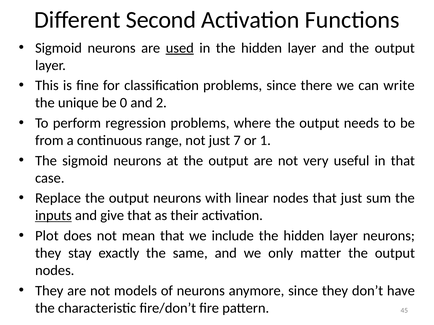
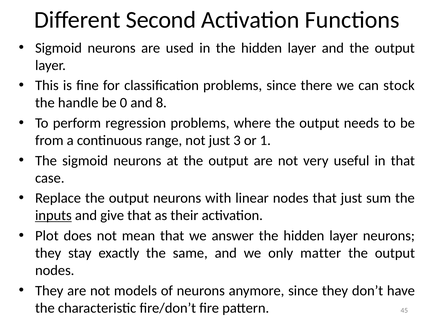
used underline: present -> none (180, 48)
write: write -> stock (399, 86)
unique: unique -> handle (78, 103)
2: 2 -> 8 (161, 103)
7: 7 -> 3 (237, 141)
include: include -> answer (233, 236)
